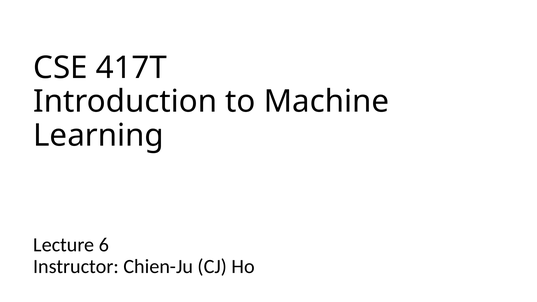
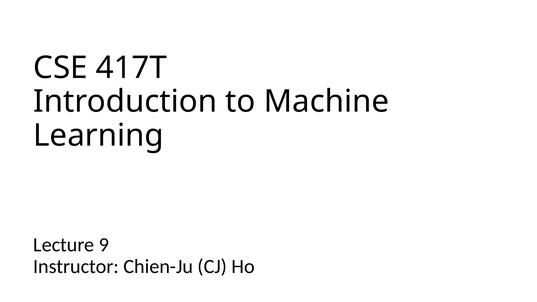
6: 6 -> 9 (104, 245)
